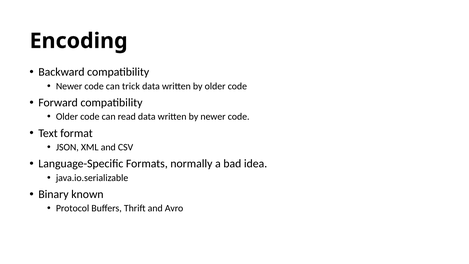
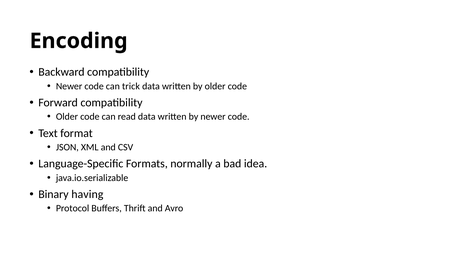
known: known -> having (87, 194)
